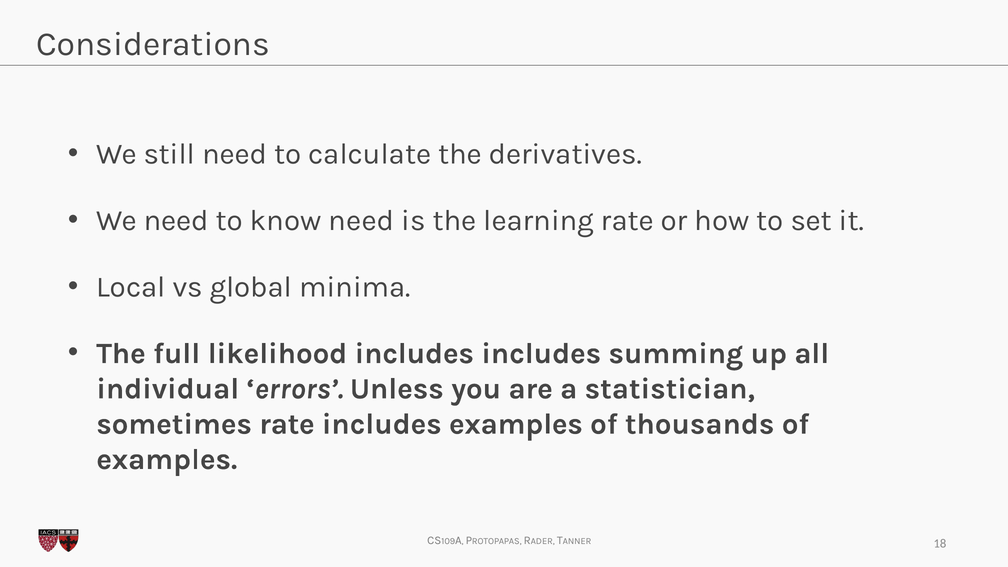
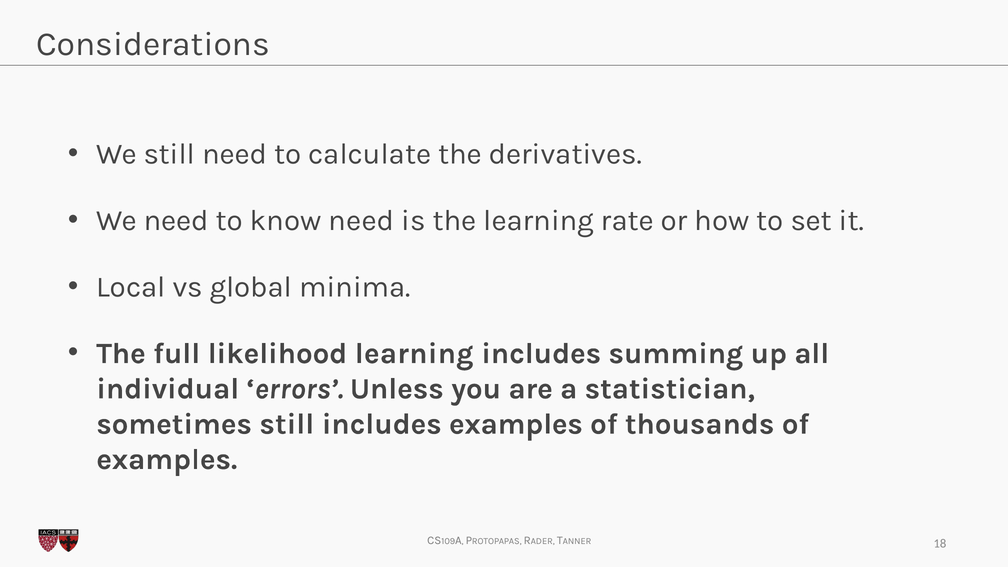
likelihood includes: includes -> learning (414, 353)
sometimes rate: rate -> still (287, 424)
